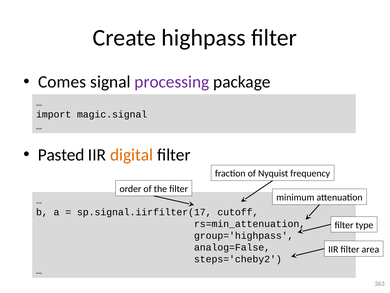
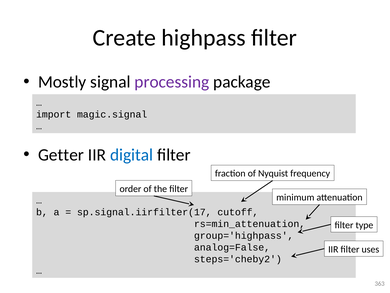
Comes: Comes -> Mostly (62, 82)
Pasted: Pasted -> Getter (61, 155)
digital colour: orange -> blue (132, 155)
area: area -> uses (370, 249)
